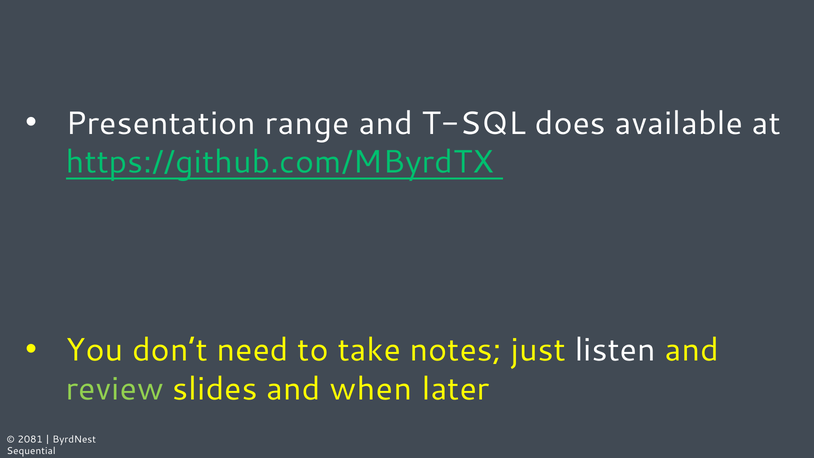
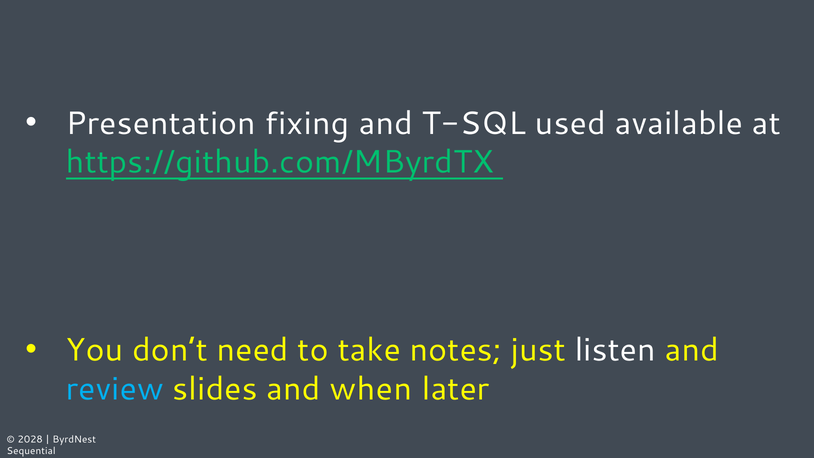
range: range -> fixing (307, 123)
does: does -> used (570, 123)
review colour: light green -> light blue (115, 389)
2081: 2081 -> 2028 (30, 439)
